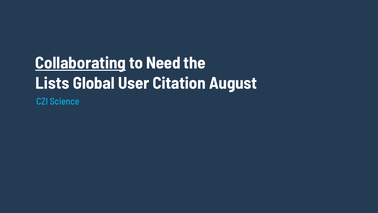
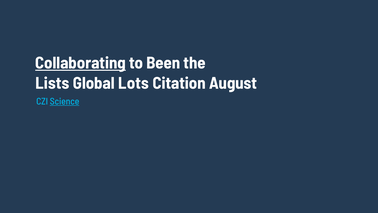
Need: Need -> Been (163, 63)
User: User -> Lots (134, 83)
Science underline: none -> present (65, 101)
